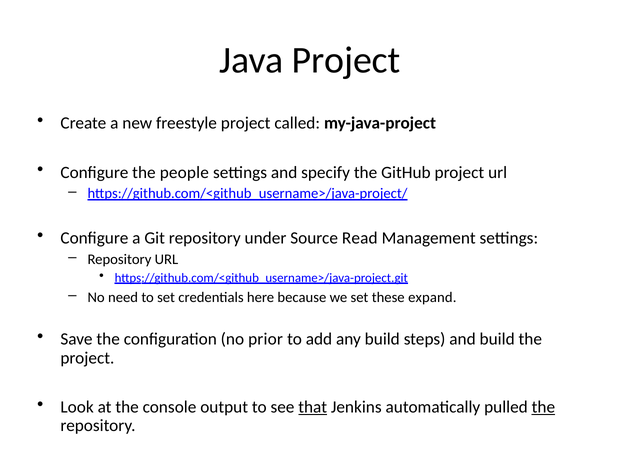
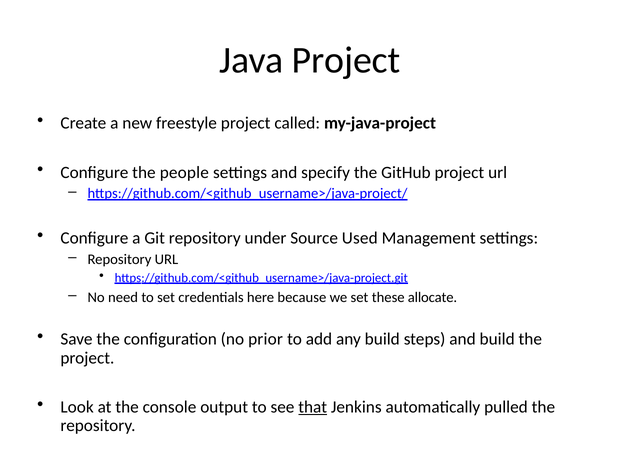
Read: Read -> Used (360, 238)
expand: expand -> allocate (432, 298)
the underline: present -> none (543, 407)
